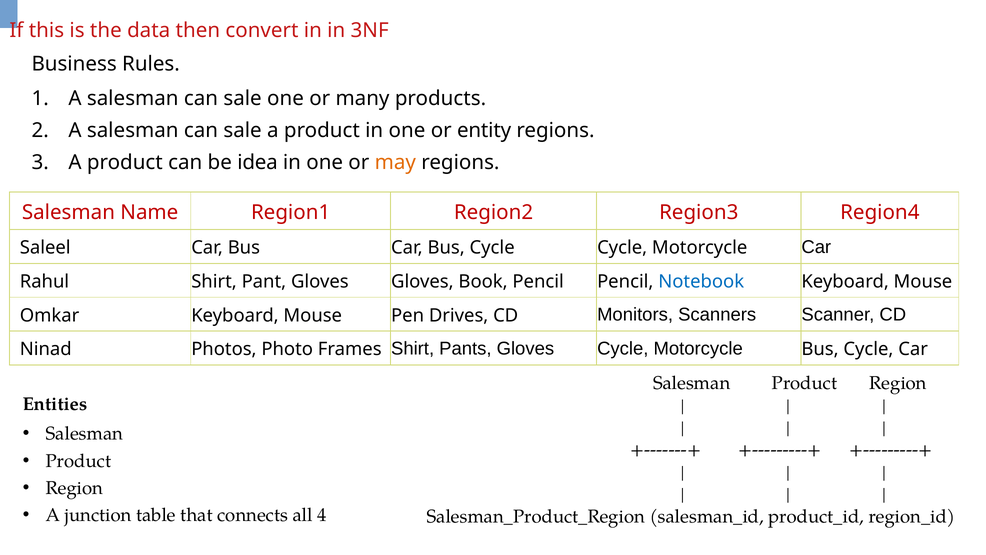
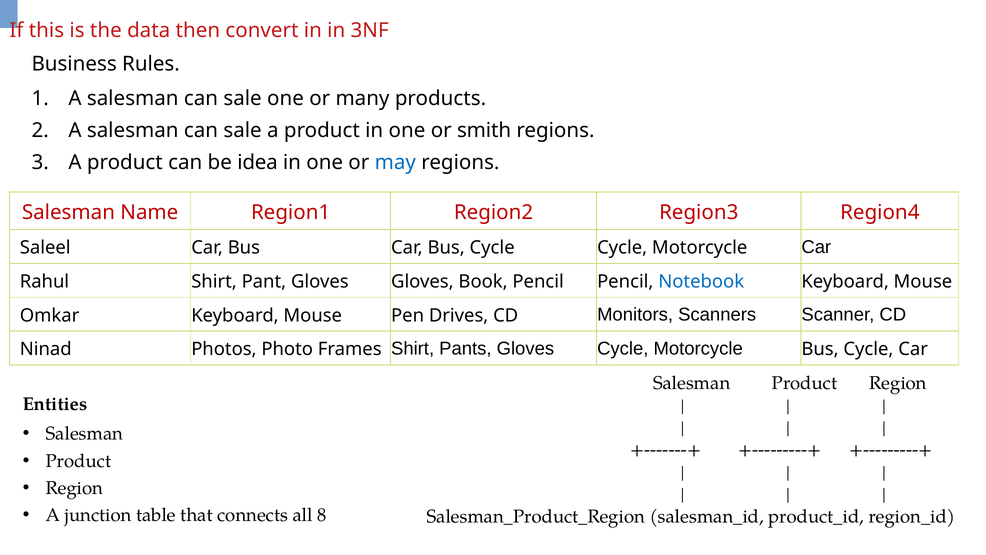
entity: entity -> smith (484, 130)
may colour: orange -> blue (395, 162)
4: 4 -> 8 (322, 515)
